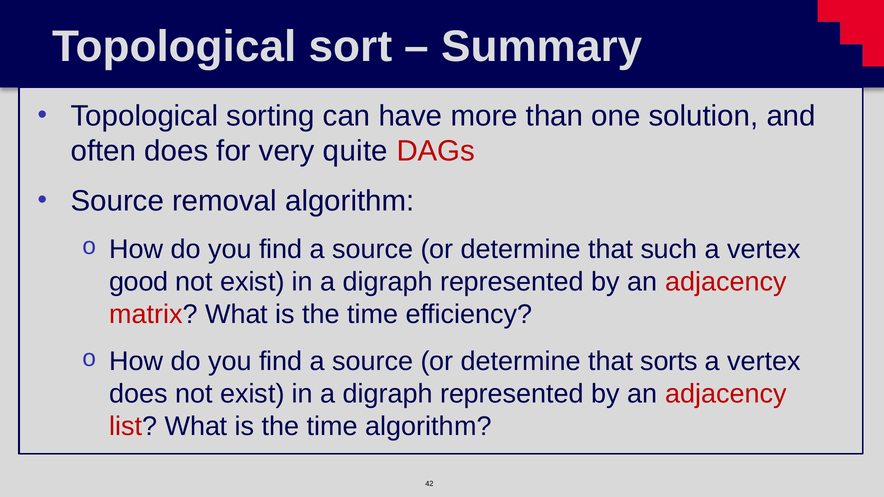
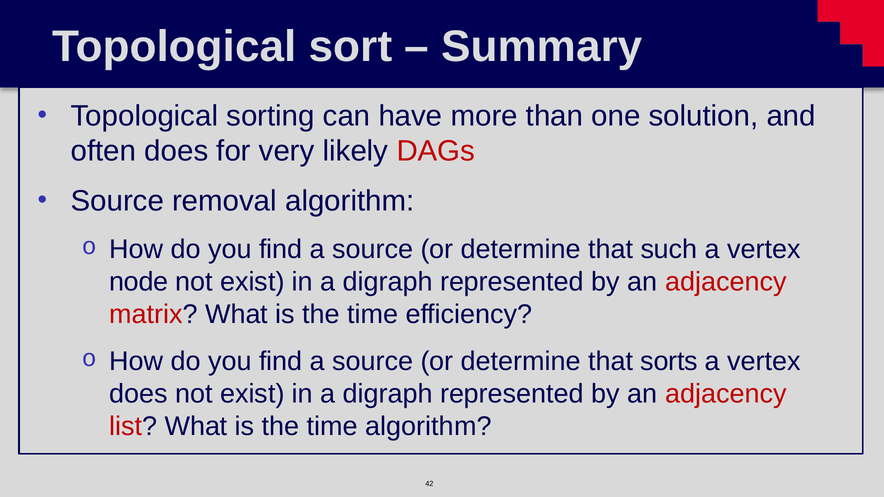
quite: quite -> likely (356, 151)
good: good -> node (139, 282)
